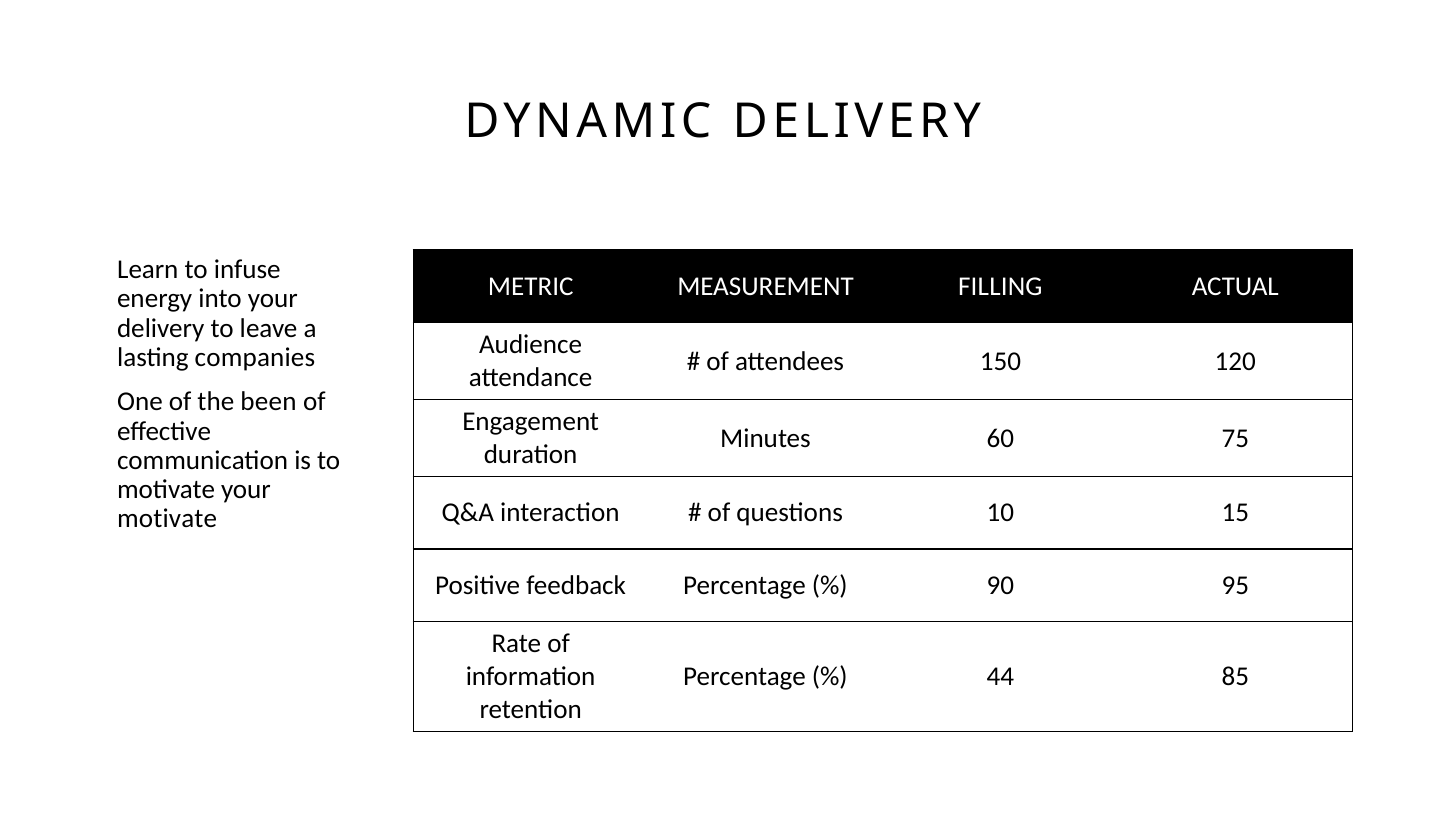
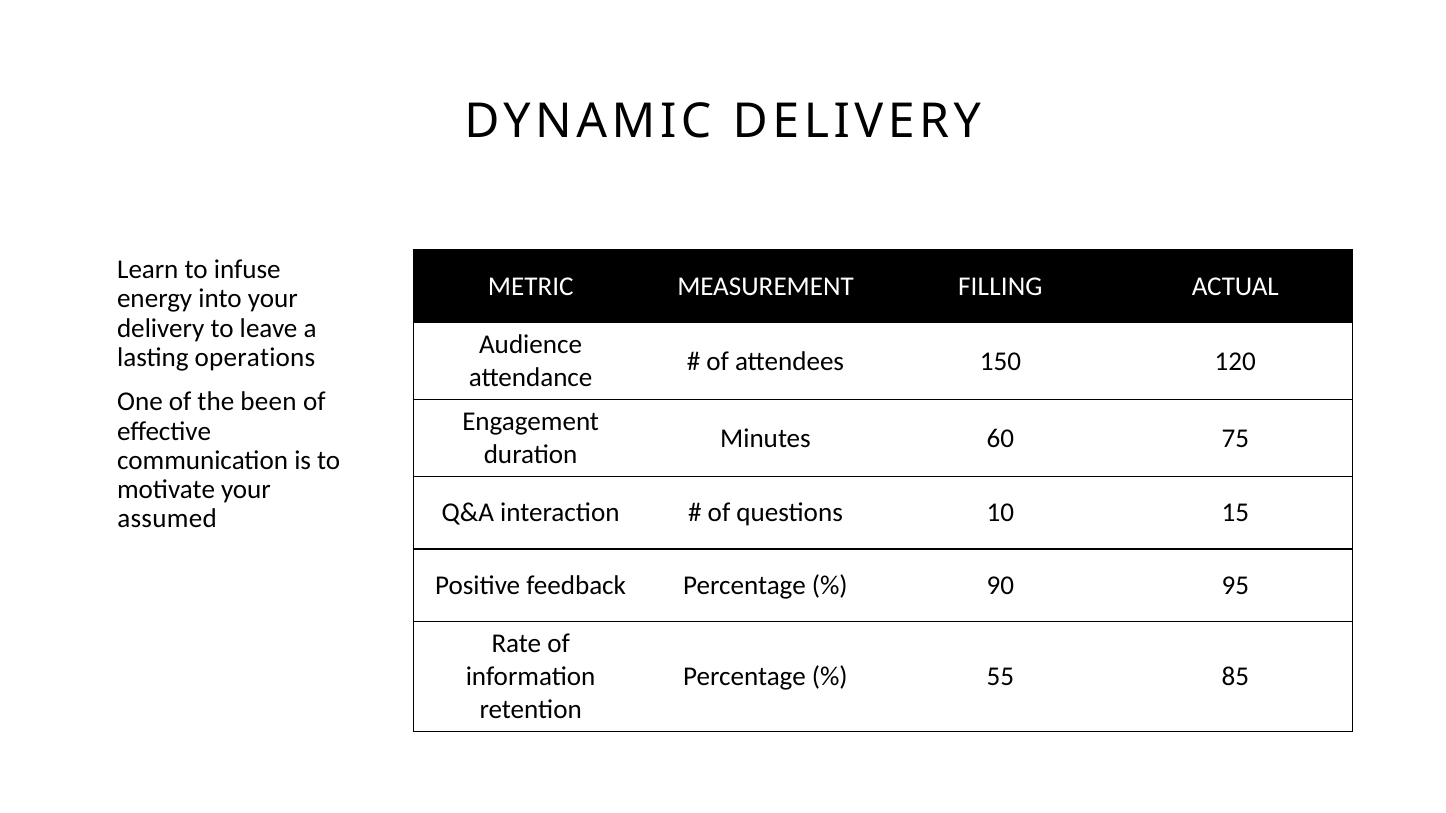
companies: companies -> operations (255, 358)
motivate: motivate -> assumed (167, 519)
44: 44 -> 55 (1000, 677)
